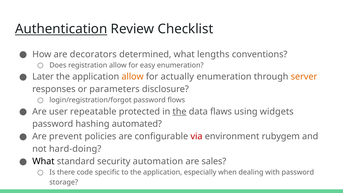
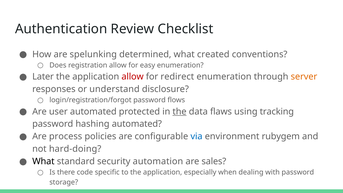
Authentication underline: present -> none (61, 29)
decorators: decorators -> spelunking (93, 54)
lengths: lengths -> created (213, 54)
allow colour: orange -> red (133, 77)
actually: actually -> redirect (177, 77)
parameters: parameters -> understand (114, 89)
user repeatable: repeatable -> automated (93, 111)
widgets: widgets -> tracking (277, 111)
prevent: prevent -> process (66, 136)
via colour: red -> blue (197, 136)
